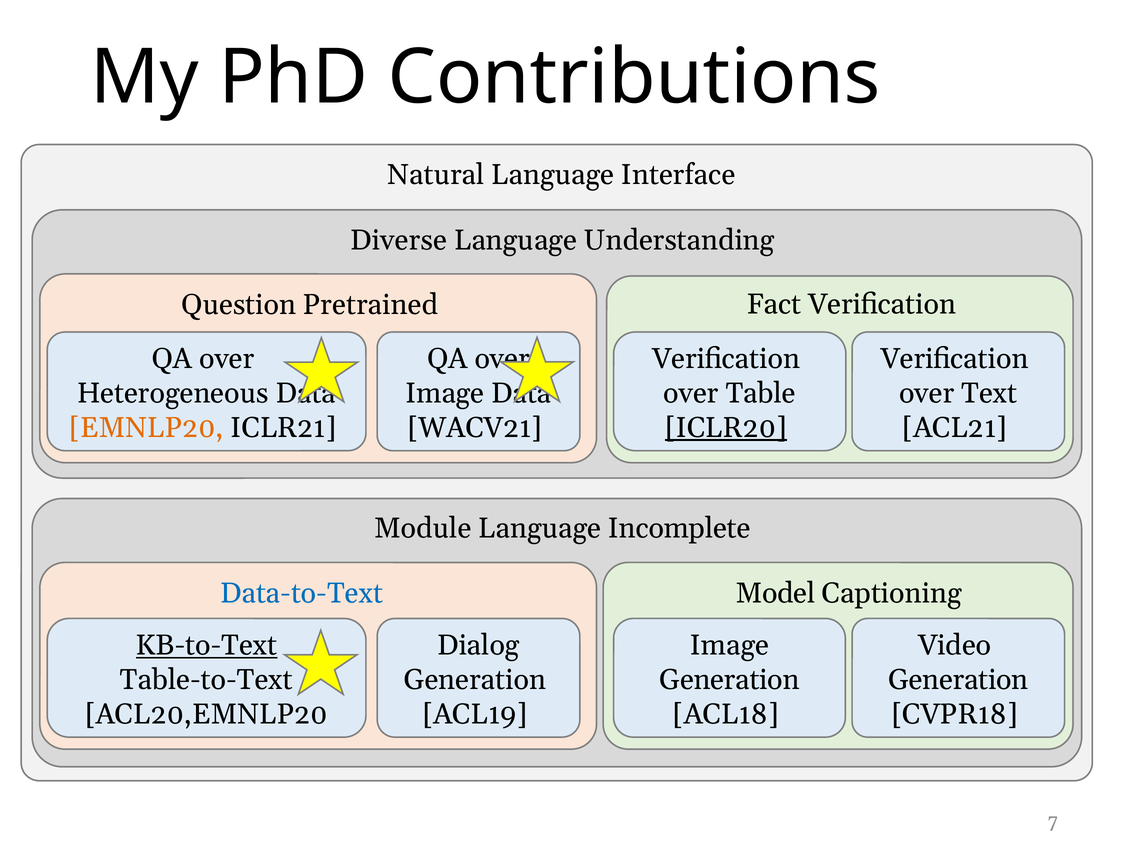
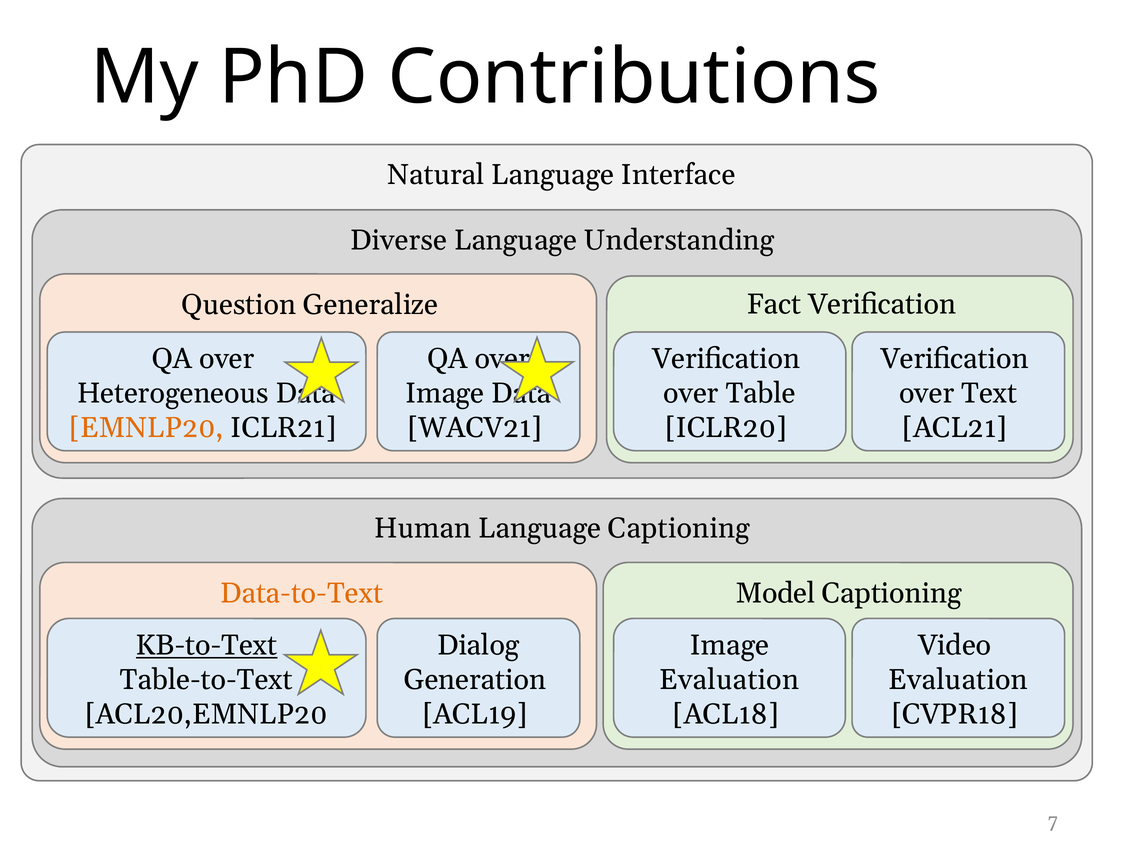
Pretrained: Pretrained -> Generalize (371, 305)
ICLR20 underline: present -> none (726, 428)
Module: Module -> Human (423, 529)
Language Incomplete: Incomplete -> Captioning (679, 529)
Data-to-Text colour: blue -> orange (302, 593)
Generation: Generation -> Evaluation (729, 680)
Generation: Generation -> Evaluation (958, 680)
